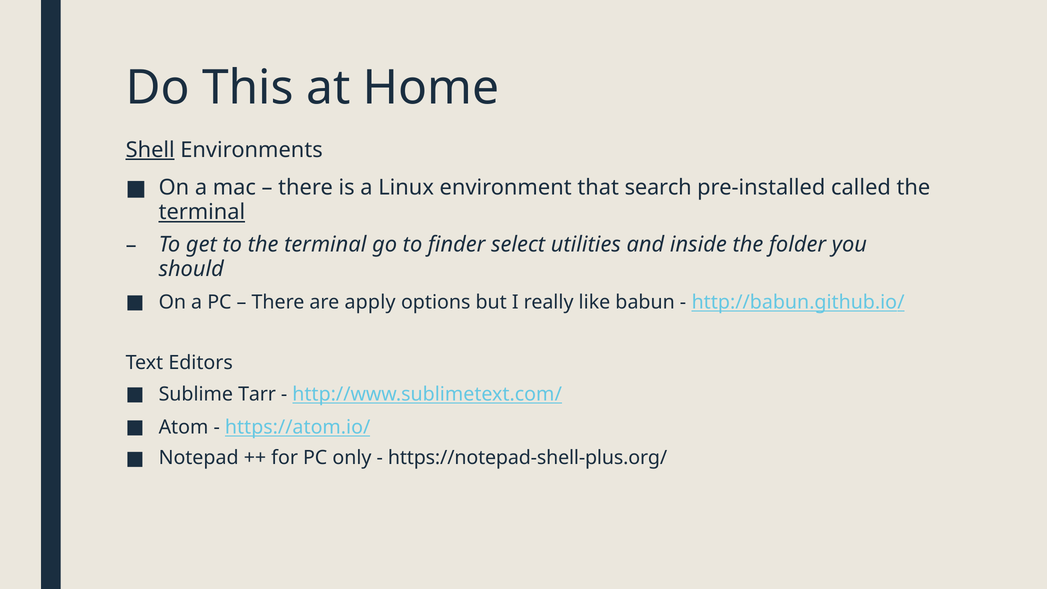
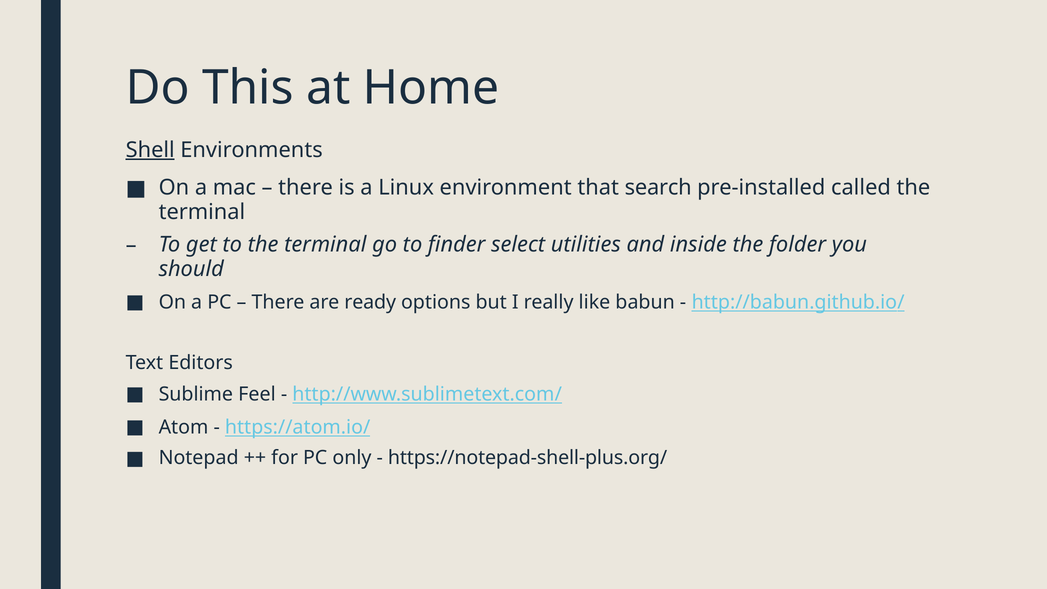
terminal underline: present -> none (202, 212)
apply: apply -> ready (370, 302)
Tarr: Tarr -> Feel (257, 394)
